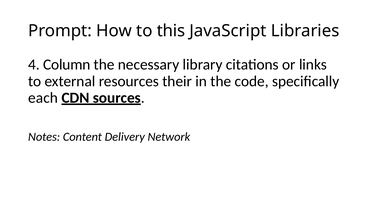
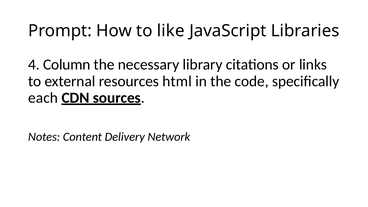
this: this -> like (171, 31)
their: their -> html (177, 81)
